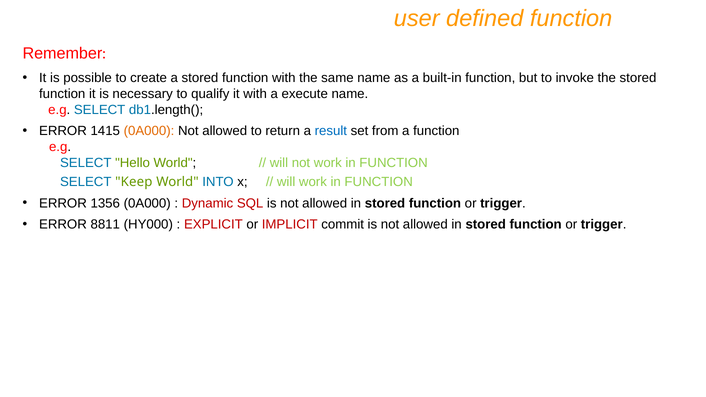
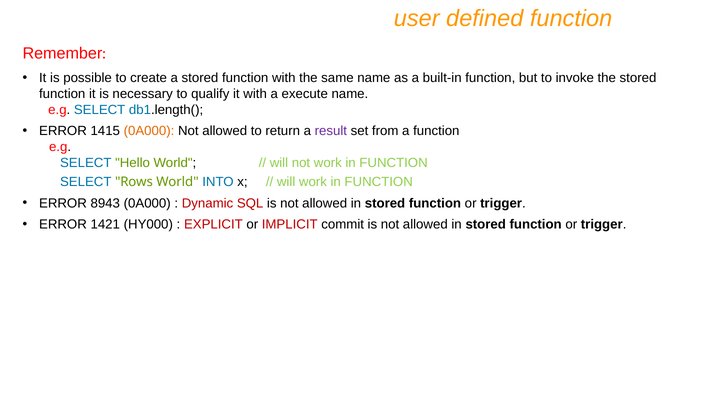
result colour: blue -> purple (331, 131)
Keep: Keep -> Rows (134, 182)
1356: 1356 -> 8943 (105, 203)
8811: 8811 -> 1421 (105, 225)
